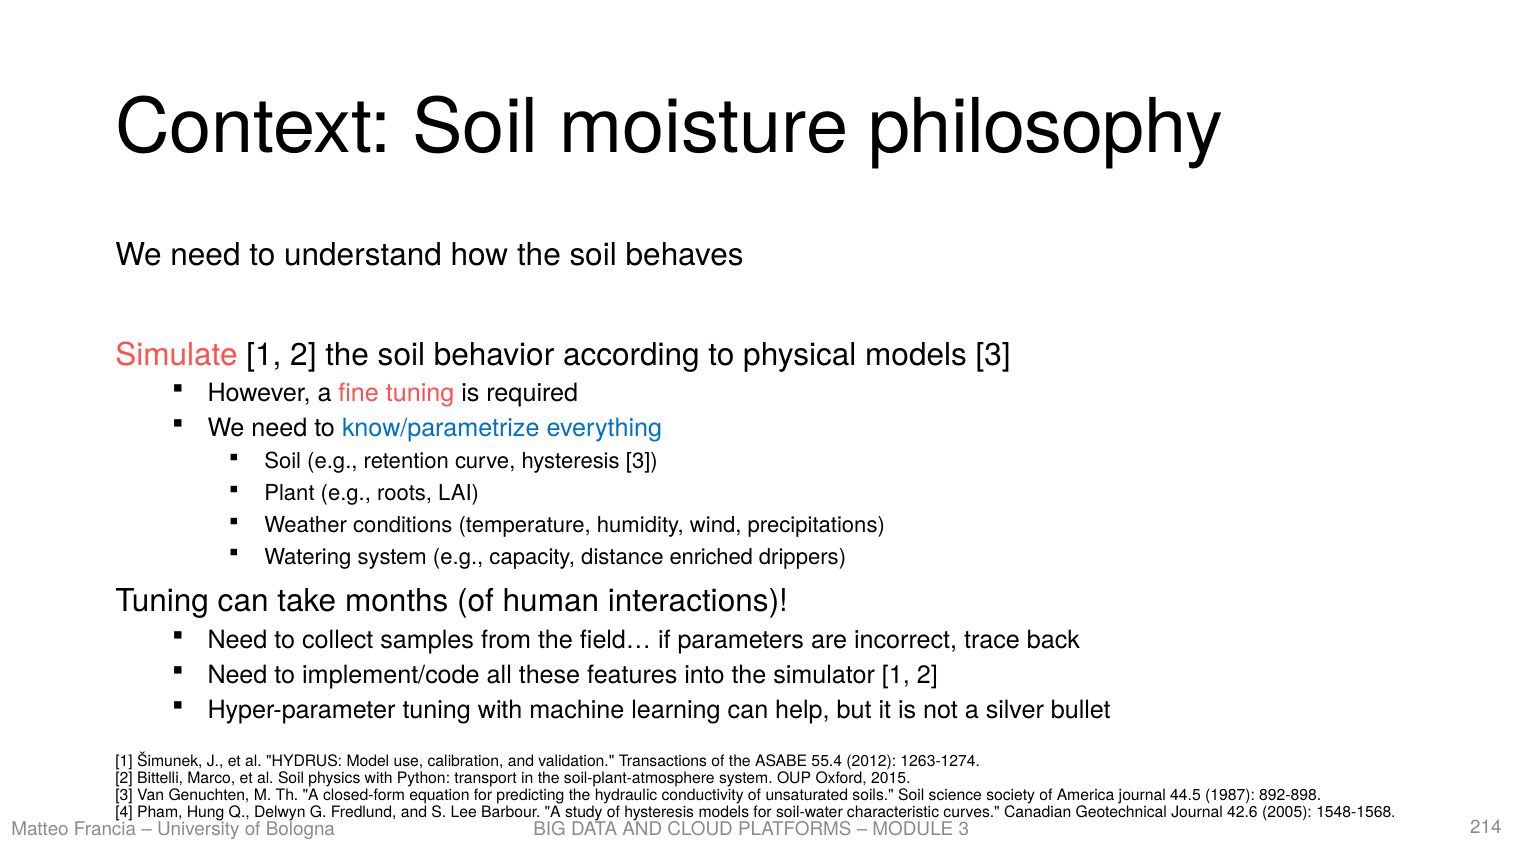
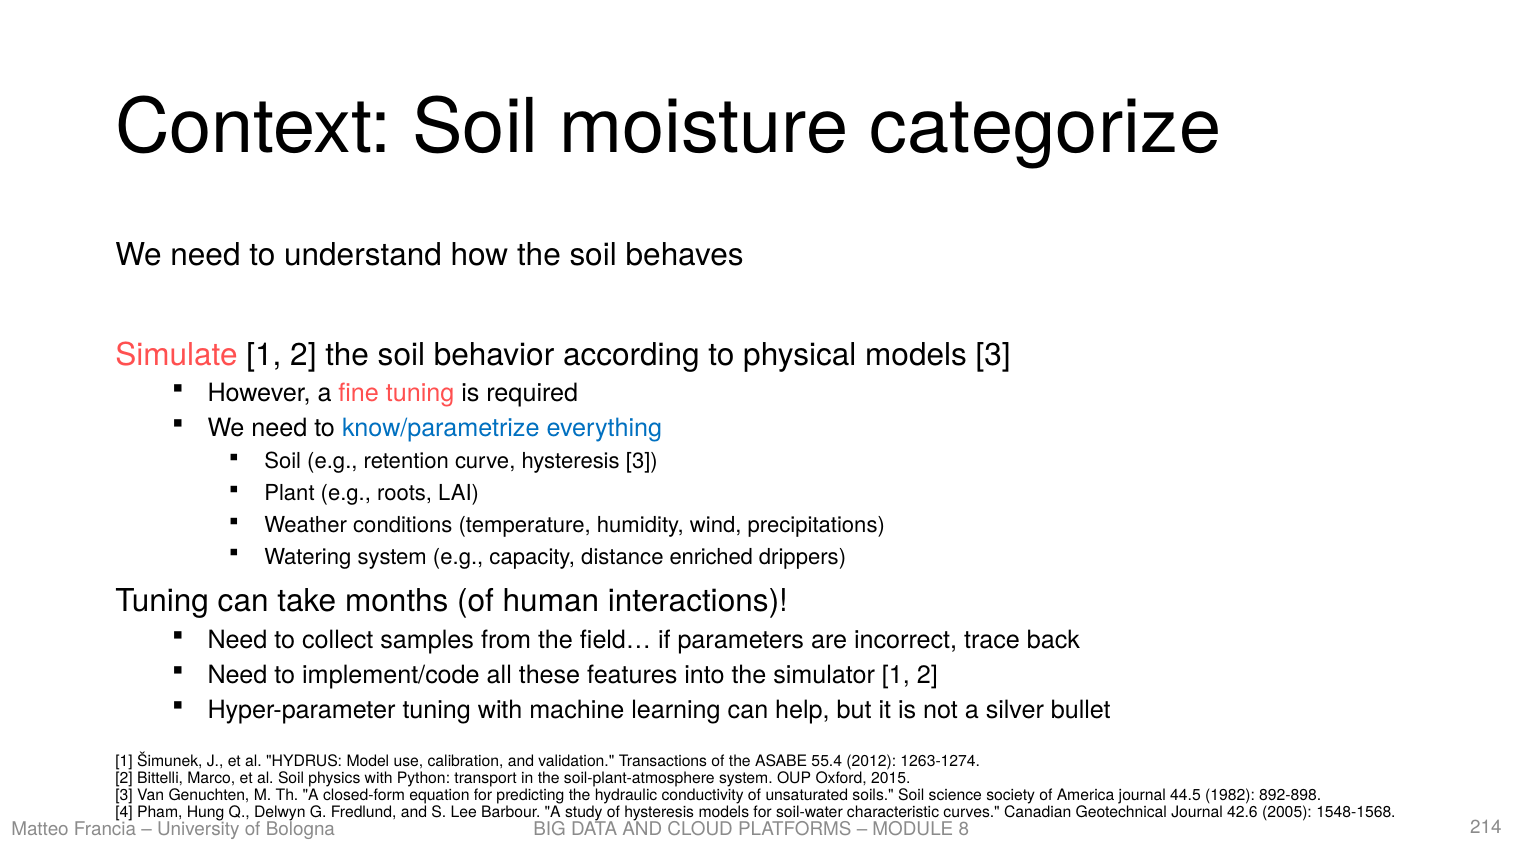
philosophy: philosophy -> categorize (1045, 127)
1987: 1987 -> 1982 (1230, 795)
3: 3 -> 8 (964, 830)
